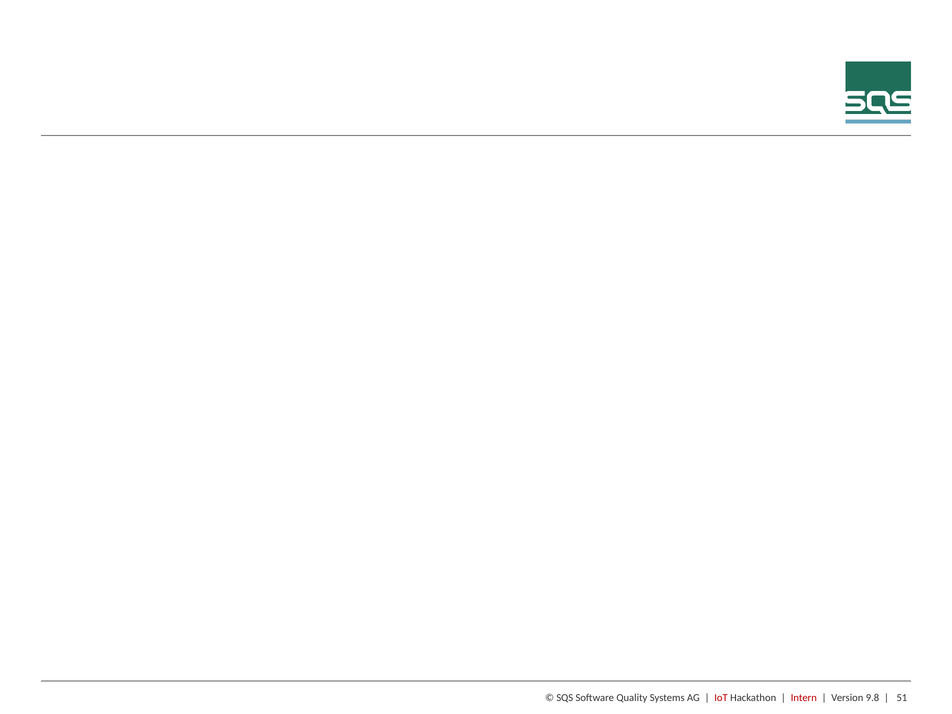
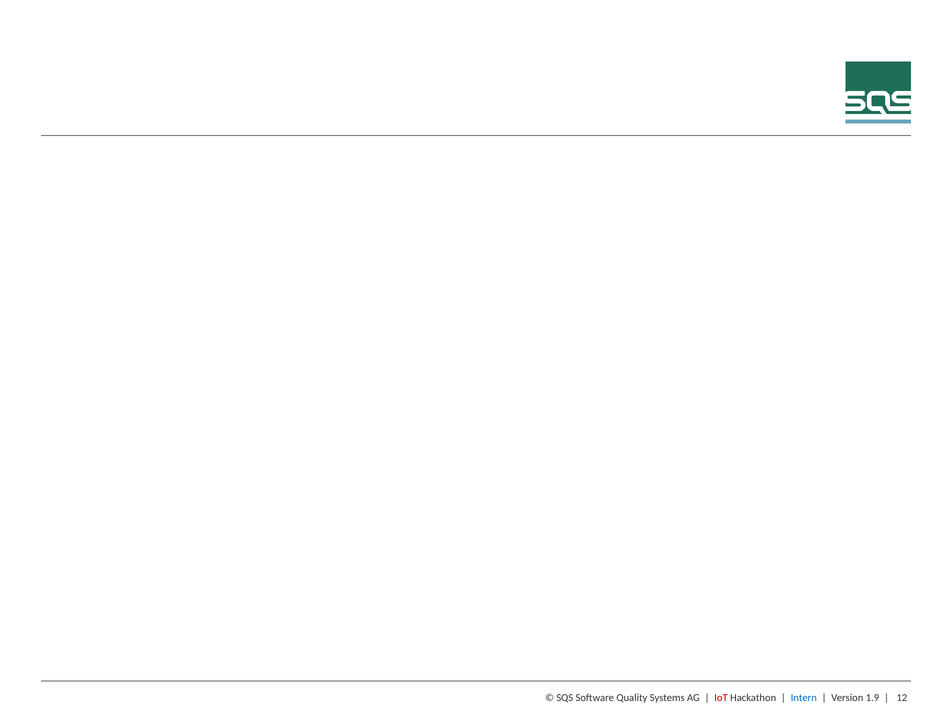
Intern colour: red -> blue (804, 698)
9.8: 9.8 -> 1.9 (873, 698)
51: 51 -> 12 (902, 698)
